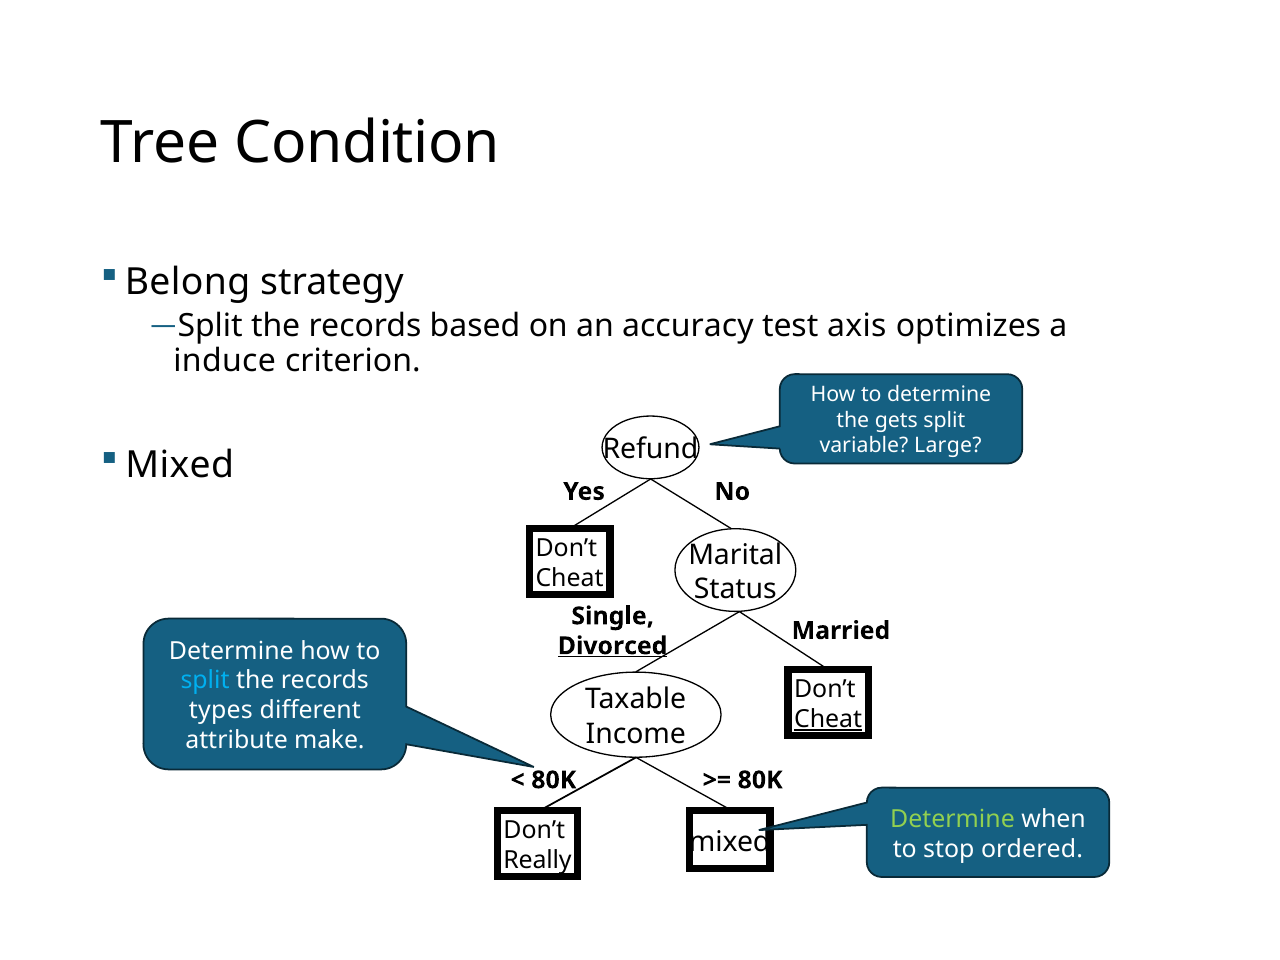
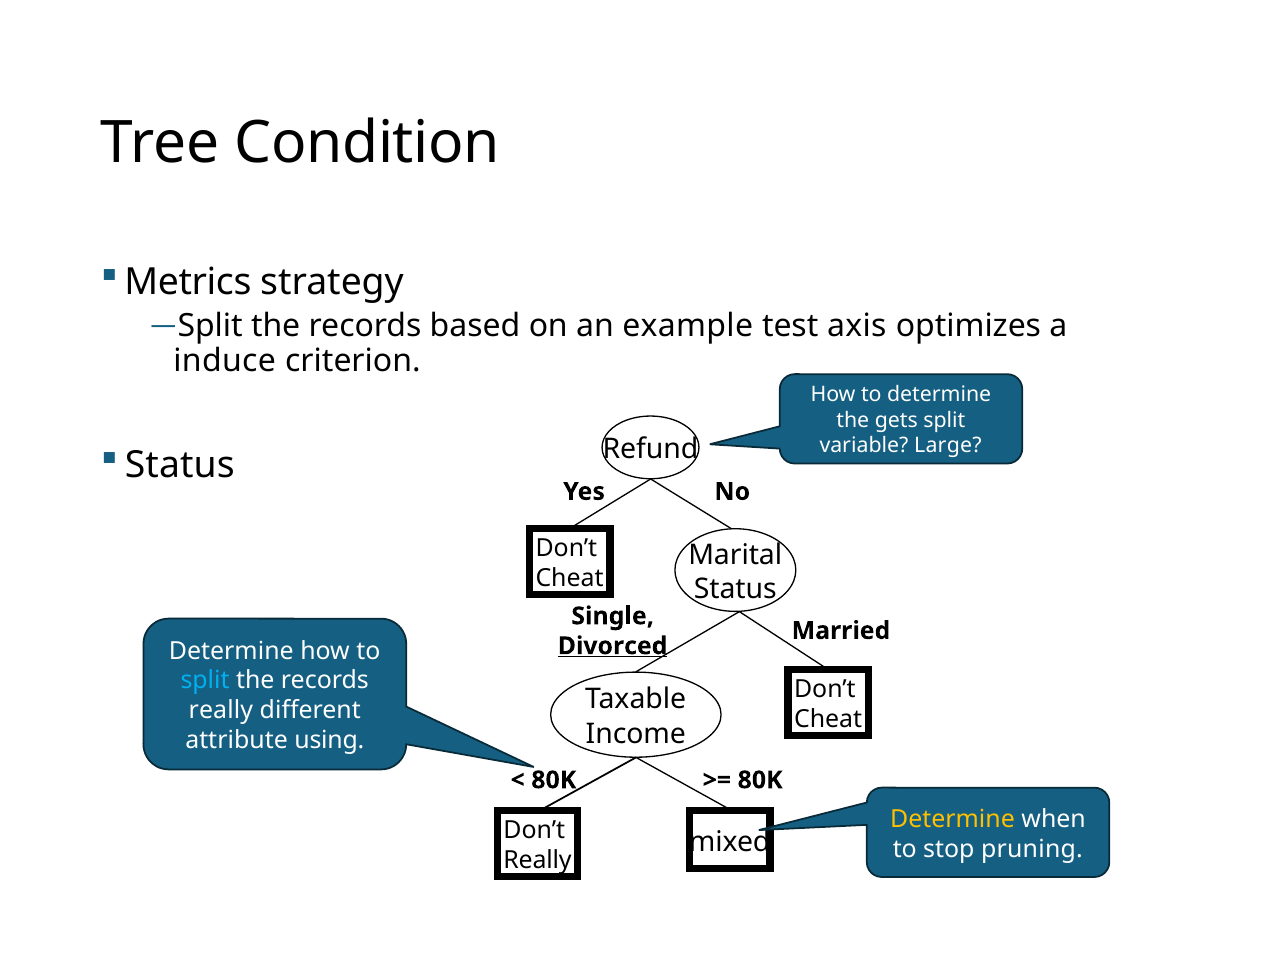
Belong: Belong -> Metrics (188, 282)
accuracy: accuracy -> example (688, 326)
Mixed: Mixed -> Status (180, 465)
types: types -> really (221, 711)
Cheat underline: present -> none (828, 719)
make: make -> using (329, 741)
Determine colour: light green -> yellow (952, 819)
ordered: ordered -> pruning (1032, 849)
